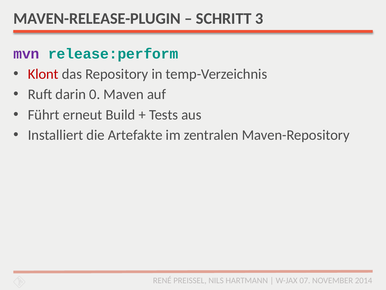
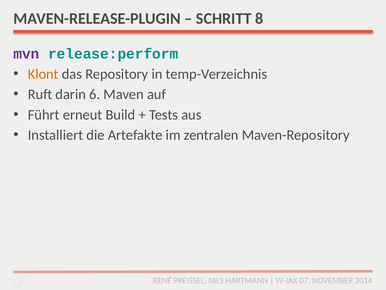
3: 3 -> 8 (259, 19)
Klont colour: red -> orange (43, 74)
0: 0 -> 6 (95, 94)
